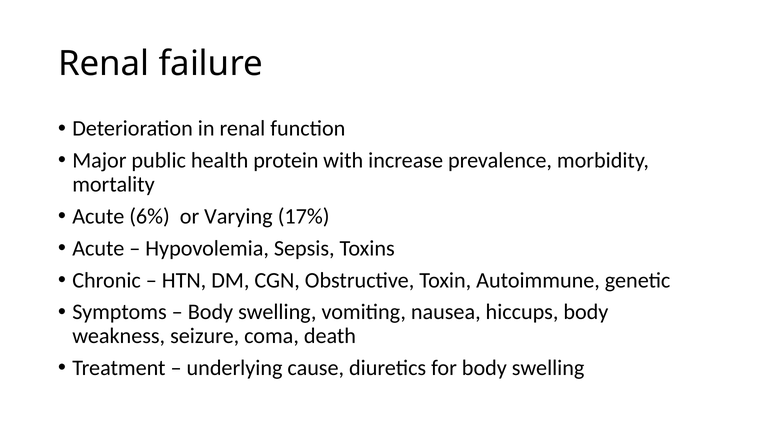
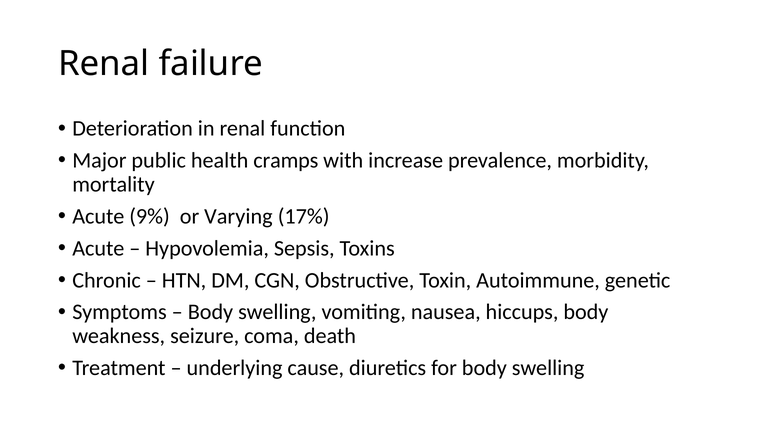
protein: protein -> cramps (286, 161)
6%: 6% -> 9% (150, 216)
